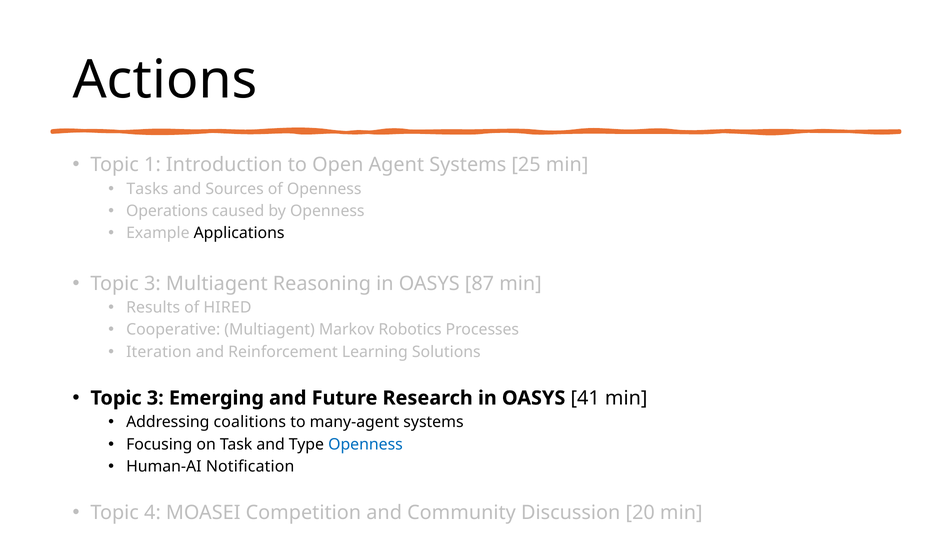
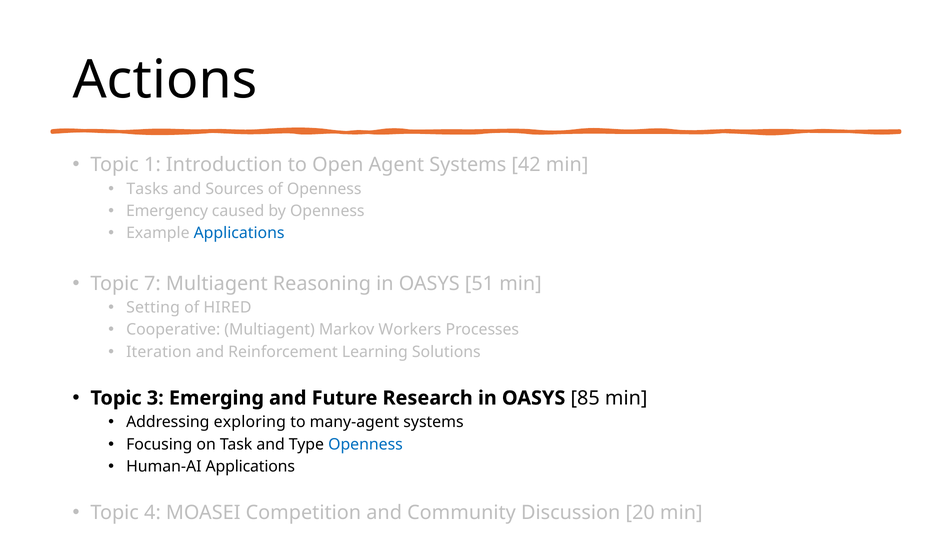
25: 25 -> 42 (526, 165)
Operations: Operations -> Emergency (167, 211)
Applications colour: black -> blue (239, 233)
3: 3 -> 7 (152, 284)
87: 87 -> 51 (479, 284)
Results: Results -> Setting (153, 308)
Robotics: Robotics -> Workers (410, 330)
41: 41 -> 85 (585, 398)
coalitions: coalitions -> exploring (250, 423)
Human-AI Notification: Notification -> Applications (250, 467)
